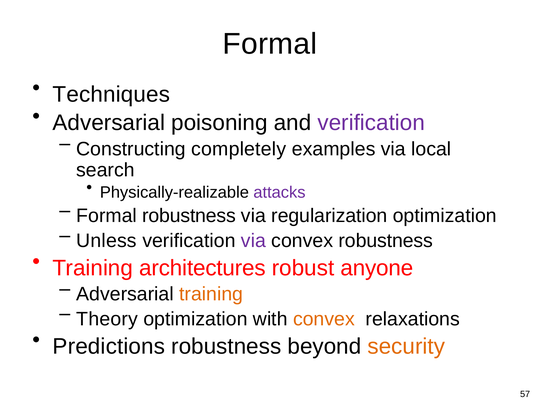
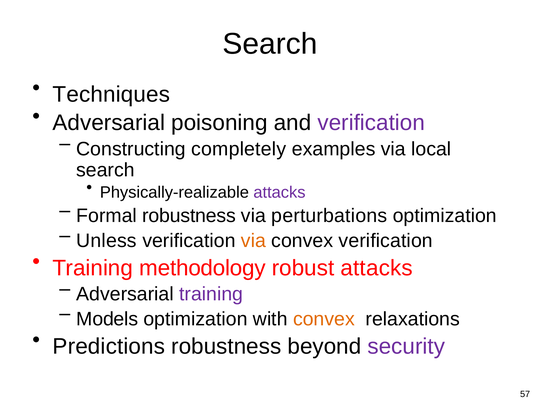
Formal: Formal -> Search (270, 44)
regularization: regularization -> perturbations (329, 216)
via colour: purple -> orange (253, 241)
convex robustness: robustness -> verification (386, 241)
architectures: architectures -> methodology (203, 268)
robust anyone: anyone -> attacks (377, 268)
training colour: orange -> purple (211, 294)
Theory: Theory -> Models (107, 319)
security colour: orange -> purple (406, 346)
